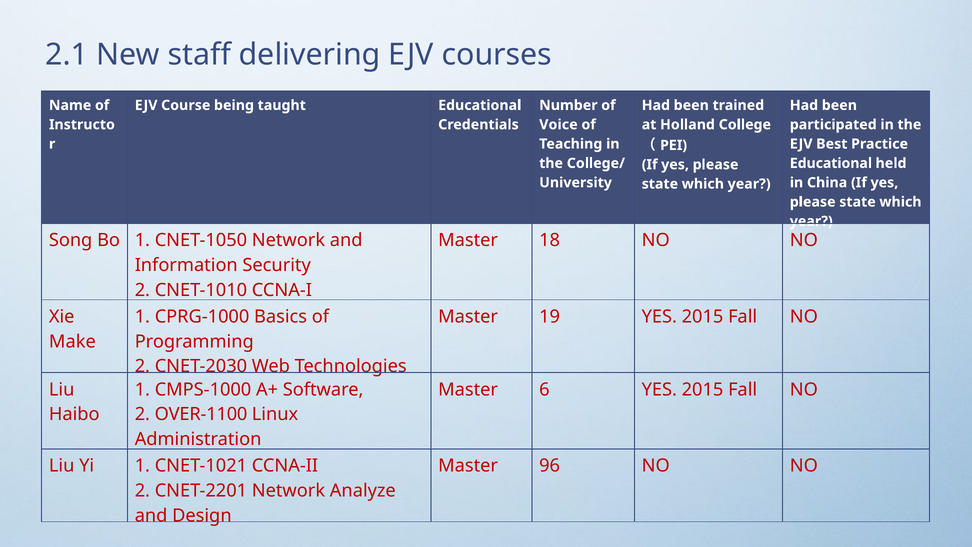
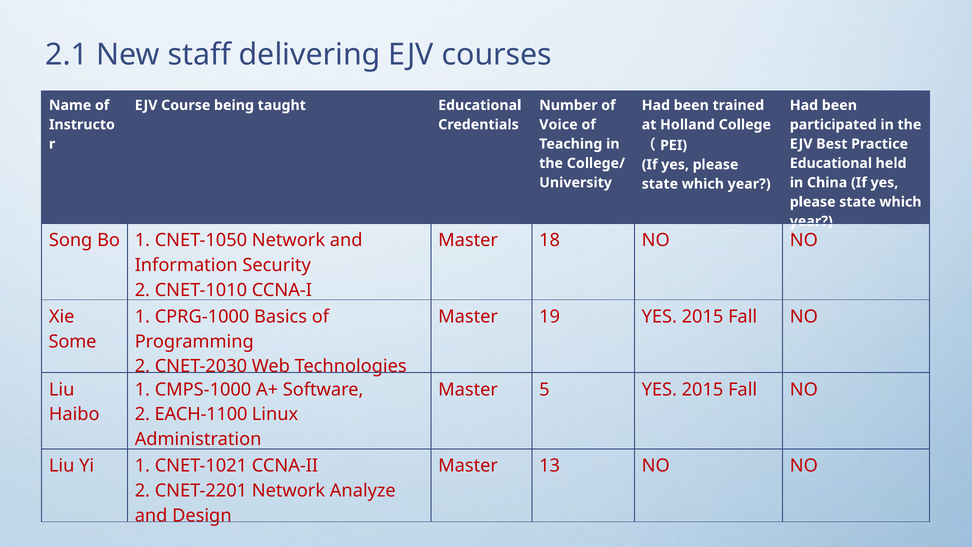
Make: Make -> Some (73, 341)
6: 6 -> 5 (544, 390)
OVER-1100: OVER-1100 -> EACH-1100 (201, 414)
96: 96 -> 13 (550, 466)
